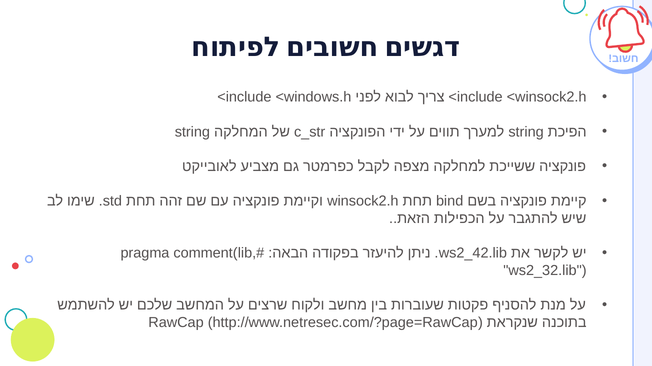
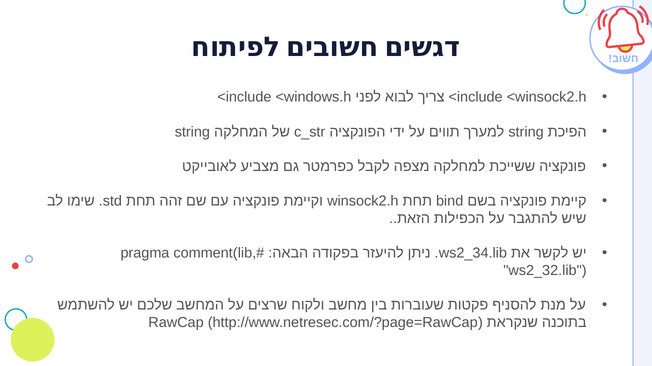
ws2_42.lib: ws2_42.lib -> ws2_34.lib (473, 254)
